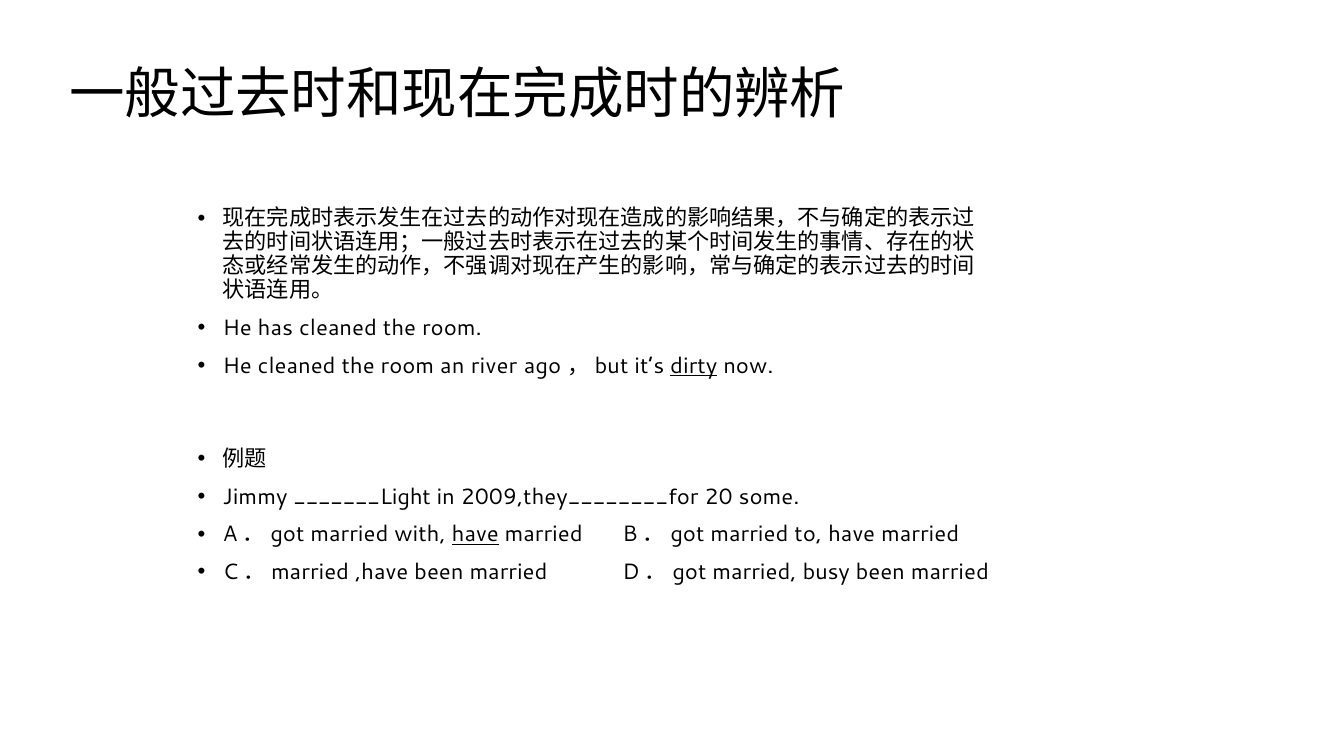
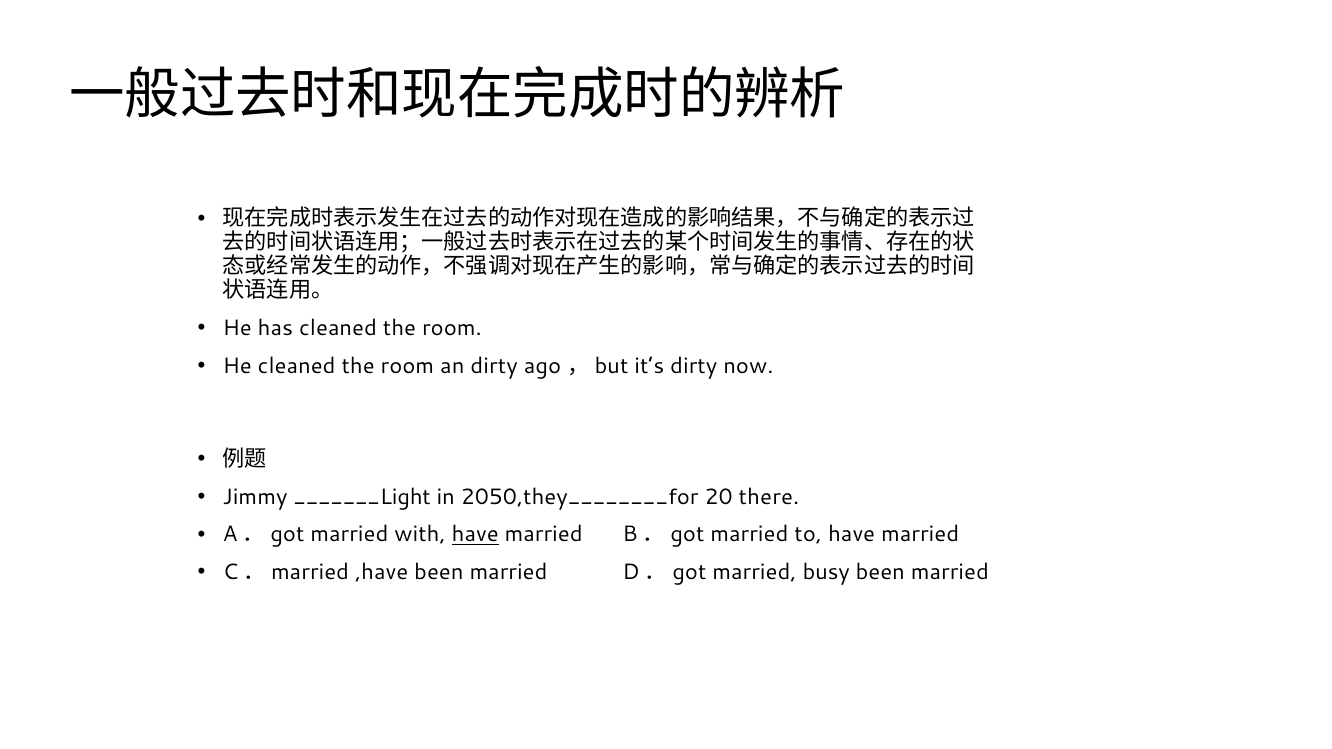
an river: river -> dirty (494, 366)
dirty underline: present -> none (694, 366)
2009,they________for: 2009,they________for -> 2050,they________for (580, 497)
some: some -> there (769, 497)
